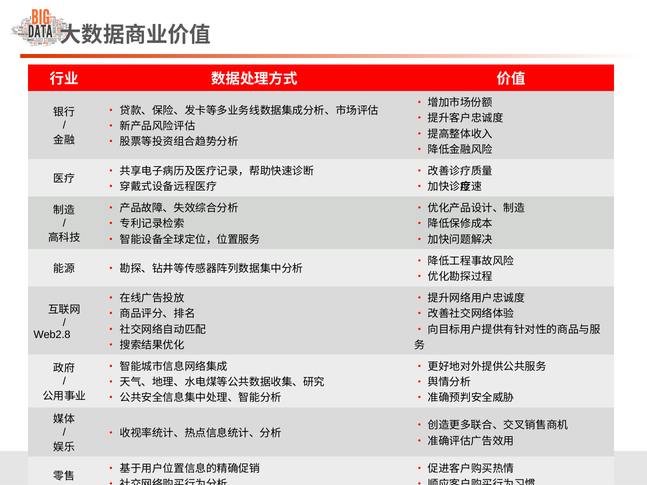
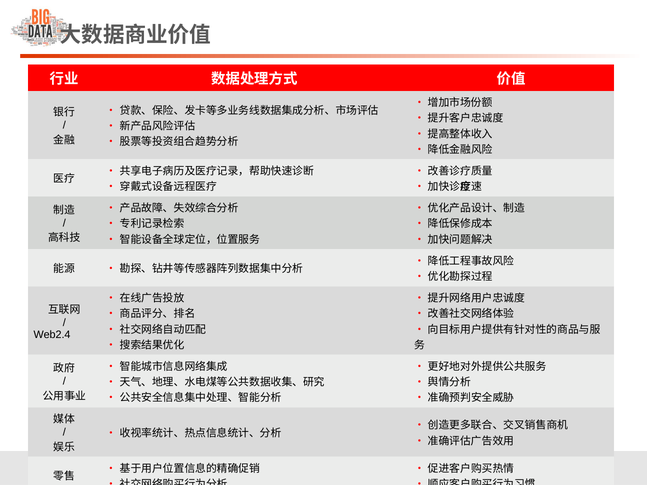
Web2.8: Web2.8 -> Web2.4 (52, 335)
